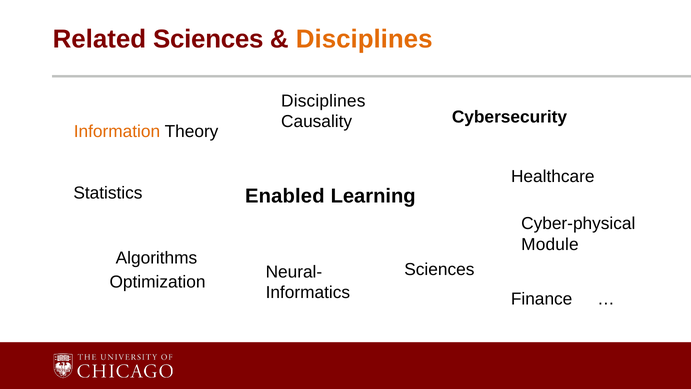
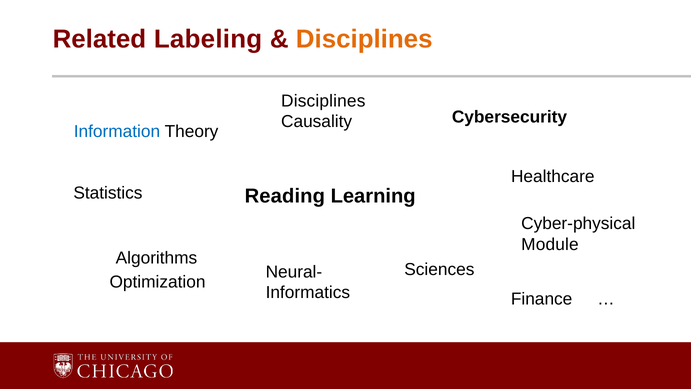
Related Sciences: Sciences -> Labeling (208, 39)
Information colour: orange -> blue (117, 131)
Enabled: Enabled -> Reading (285, 196)
